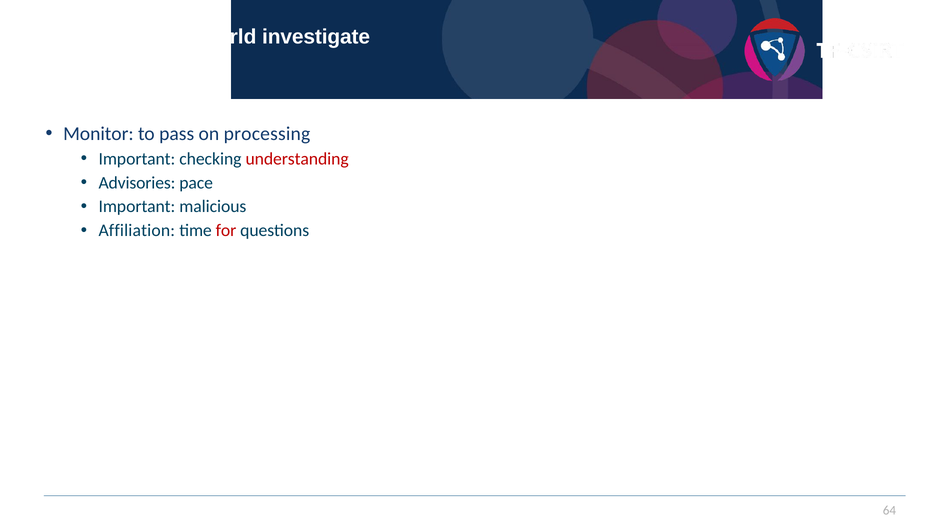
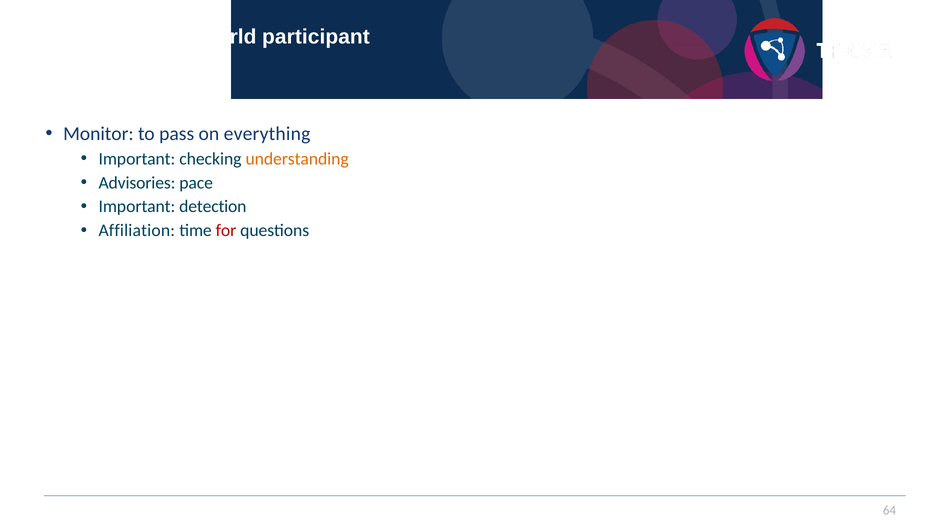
investigate: investigate -> participant (316, 37)
processing: processing -> everything (267, 134)
understanding colour: red -> orange (297, 159)
malicious: malicious -> detection (213, 207)
